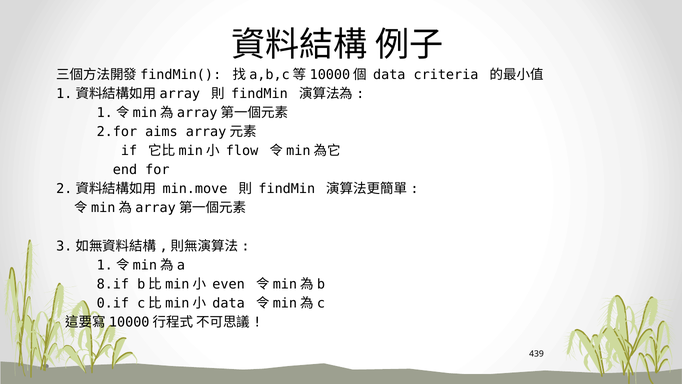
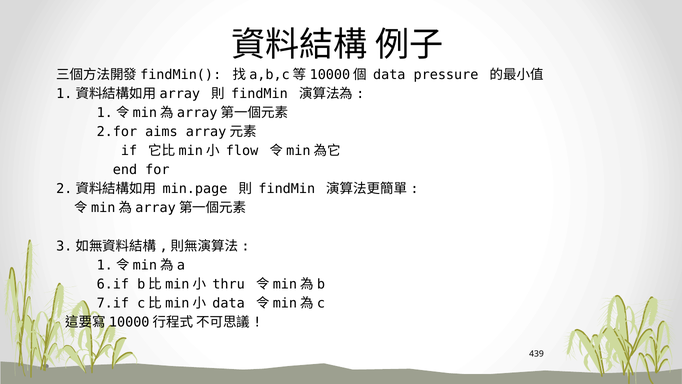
criteria: criteria -> pressure (446, 75)
min.move: min.move -> min.page (195, 189)
8.if: 8.if -> 6.if (113, 284)
even: even -> thru (229, 284)
0.if: 0.if -> 7.if (113, 303)
